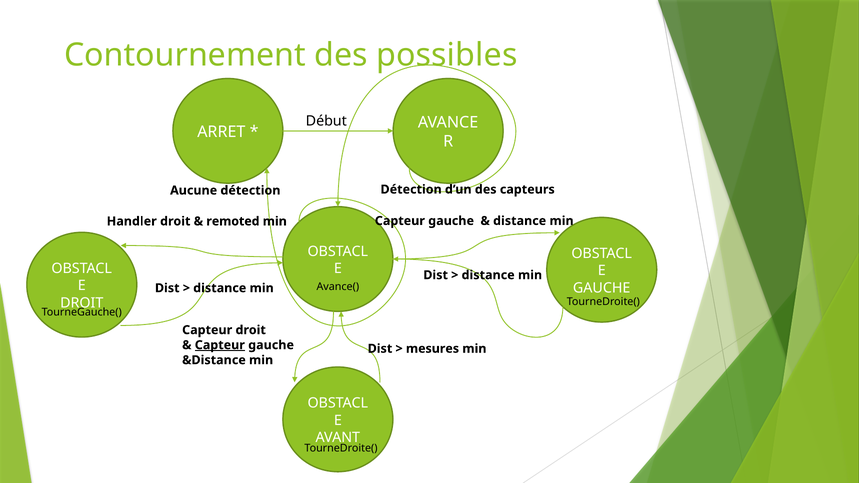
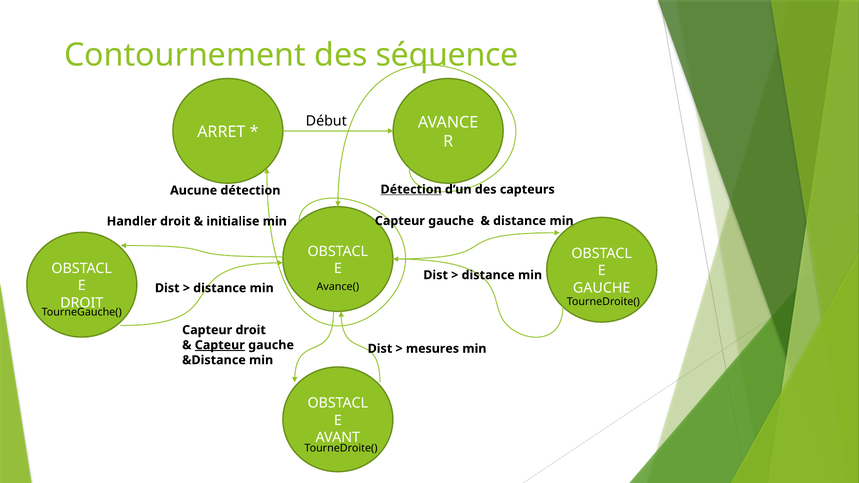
possibles: possibles -> séquence (447, 55)
Détection underline: none -> present (411, 190)
remoted: remoted -> initialise (233, 221)
